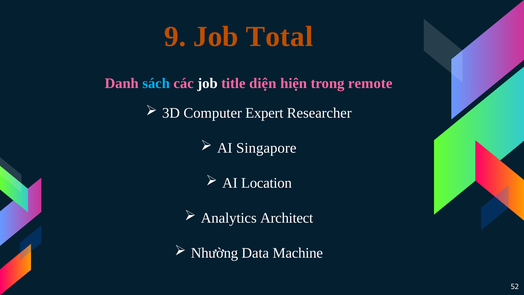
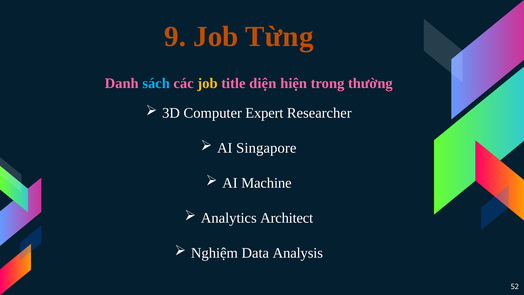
Total: Total -> Từng (279, 37)
job colour: white -> yellow (207, 83)
remote: remote -> thường (370, 83)
Location: Location -> Machine (266, 183)
Nhường: Nhường -> Nghiệm (214, 253)
Machine: Machine -> Analysis (298, 253)
